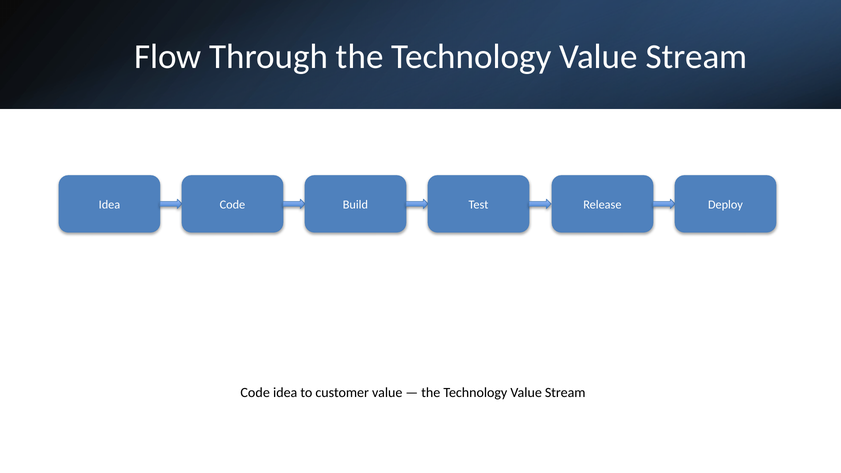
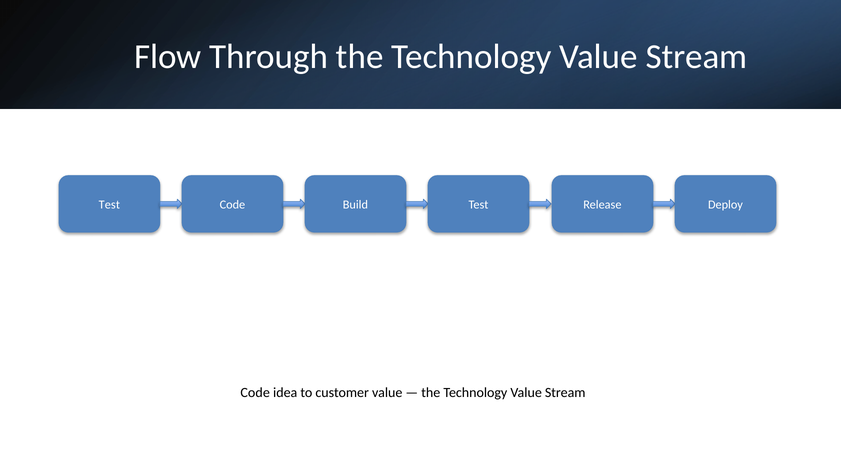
Idea: Idea -> Test (109, 205)
